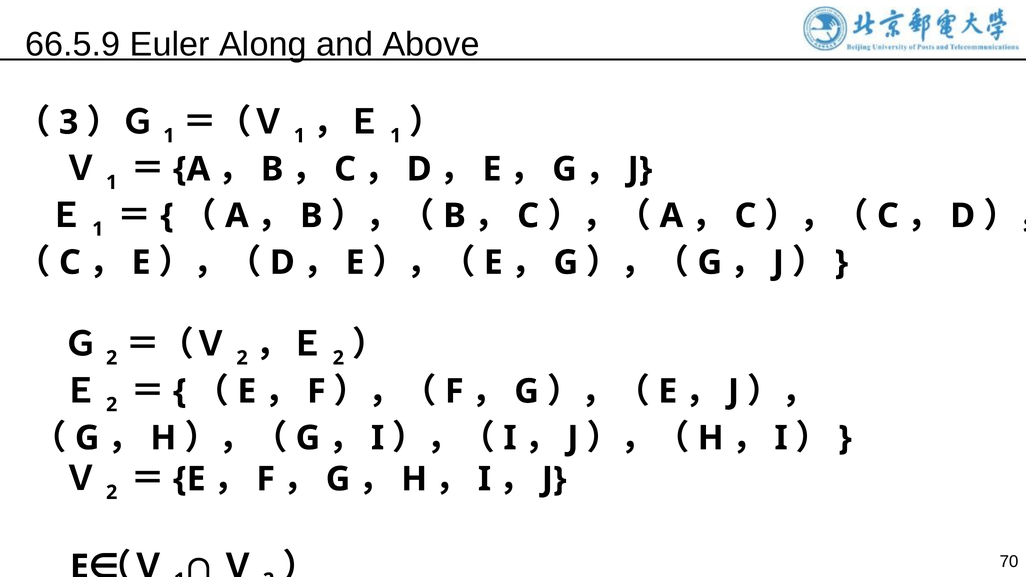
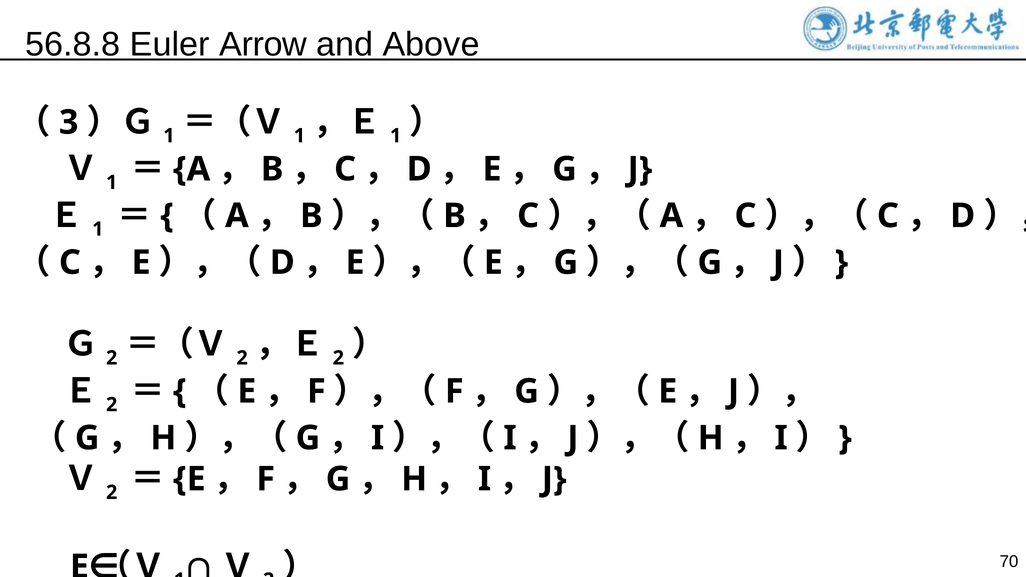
66.5.9: 66.5.9 -> 56.8.8 (73, 44)
Along: Along -> Arrow (263, 44)
